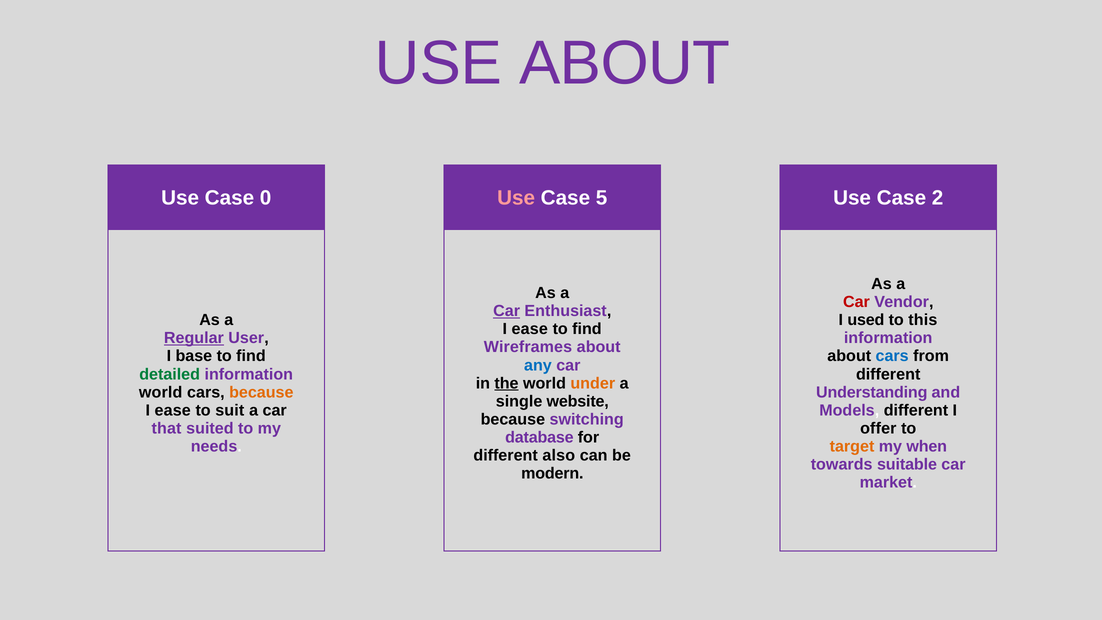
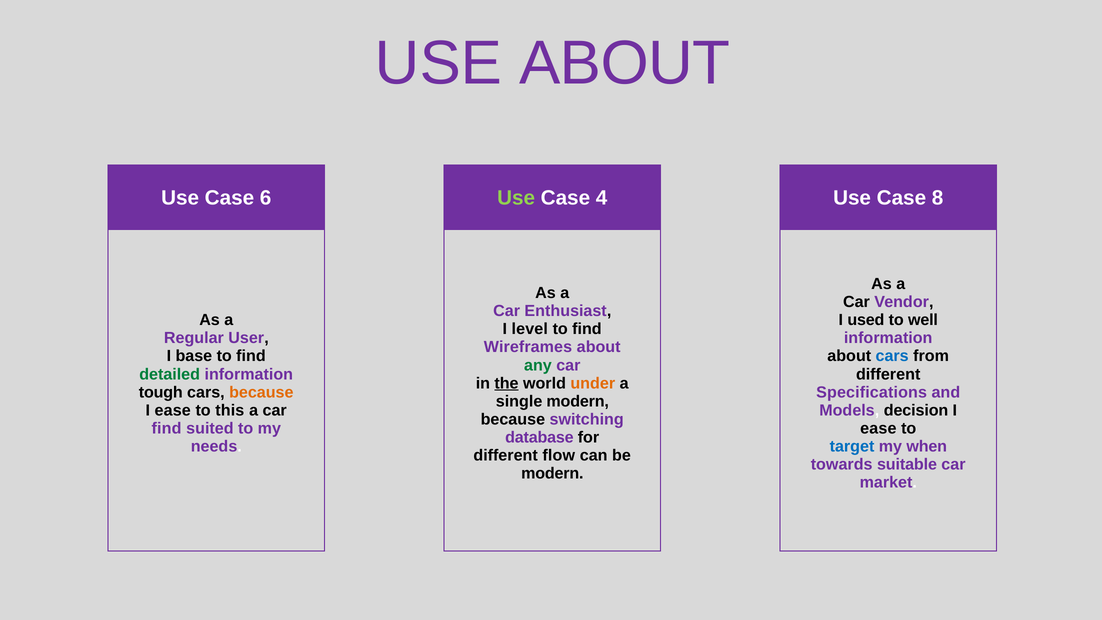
0: 0 -> 6 (266, 198)
Use colour: pink -> light green (516, 198)
5: 5 -> 4 (602, 198)
2: 2 -> 8 (938, 198)
Car colour: red -> black (856, 302)
Car underline: present -> none (507, 311)
this: this -> well (923, 320)
ease: ease -> level (530, 329)
Regular underline: present -> none (194, 338)
any colour: blue -> green (538, 365)
world: world -> tough (161, 392)
Understanding: Understanding -> Specifications (872, 392)
single website: website -> modern (578, 401)
suit: suit -> this (230, 410)
Models different: different -> decision (916, 410)
that: that -> find (166, 428)
offer: offer -> ease (878, 428)
target colour: orange -> blue (852, 446)
also: also -> flow (559, 455)
